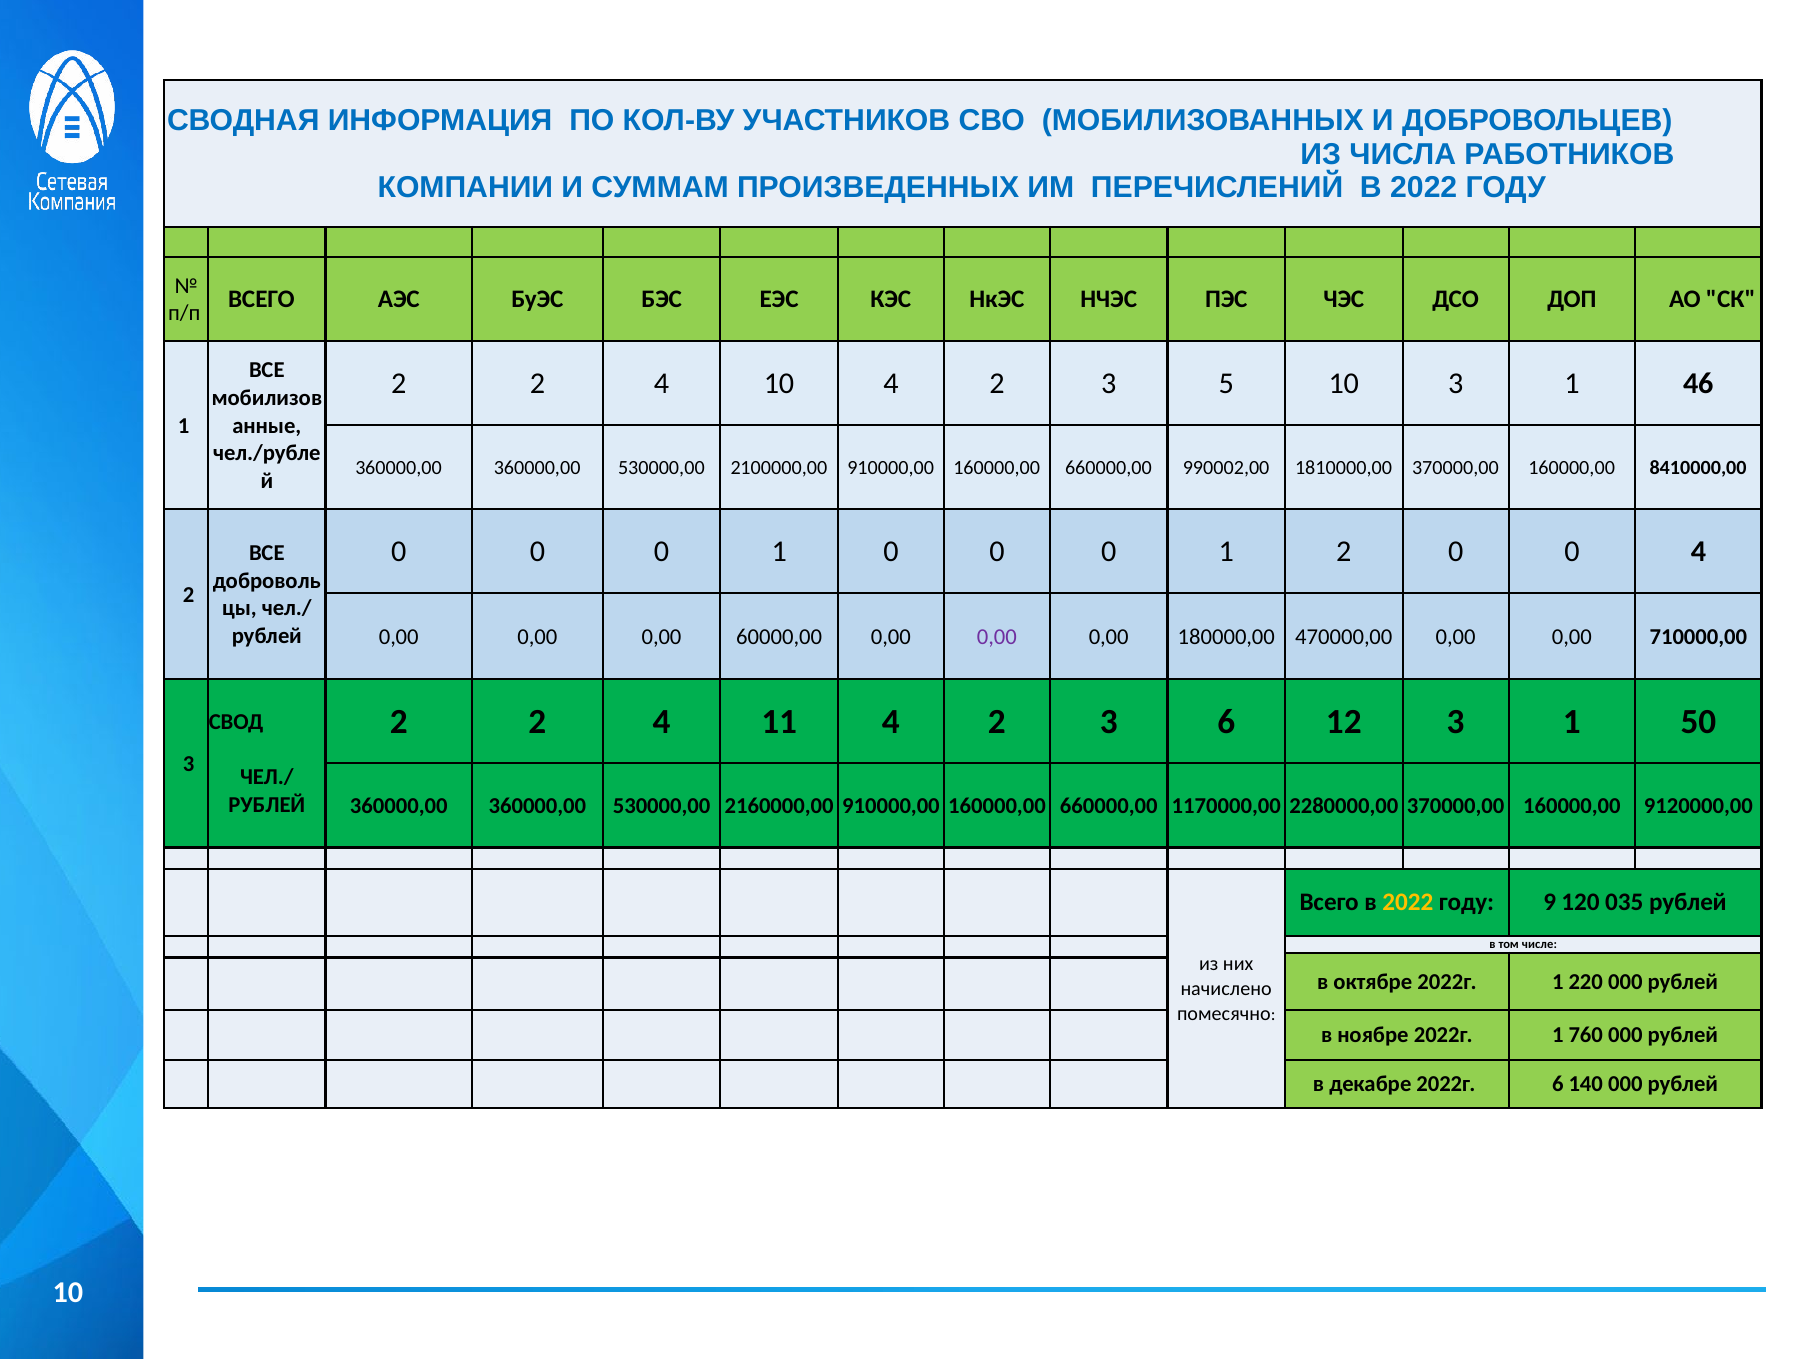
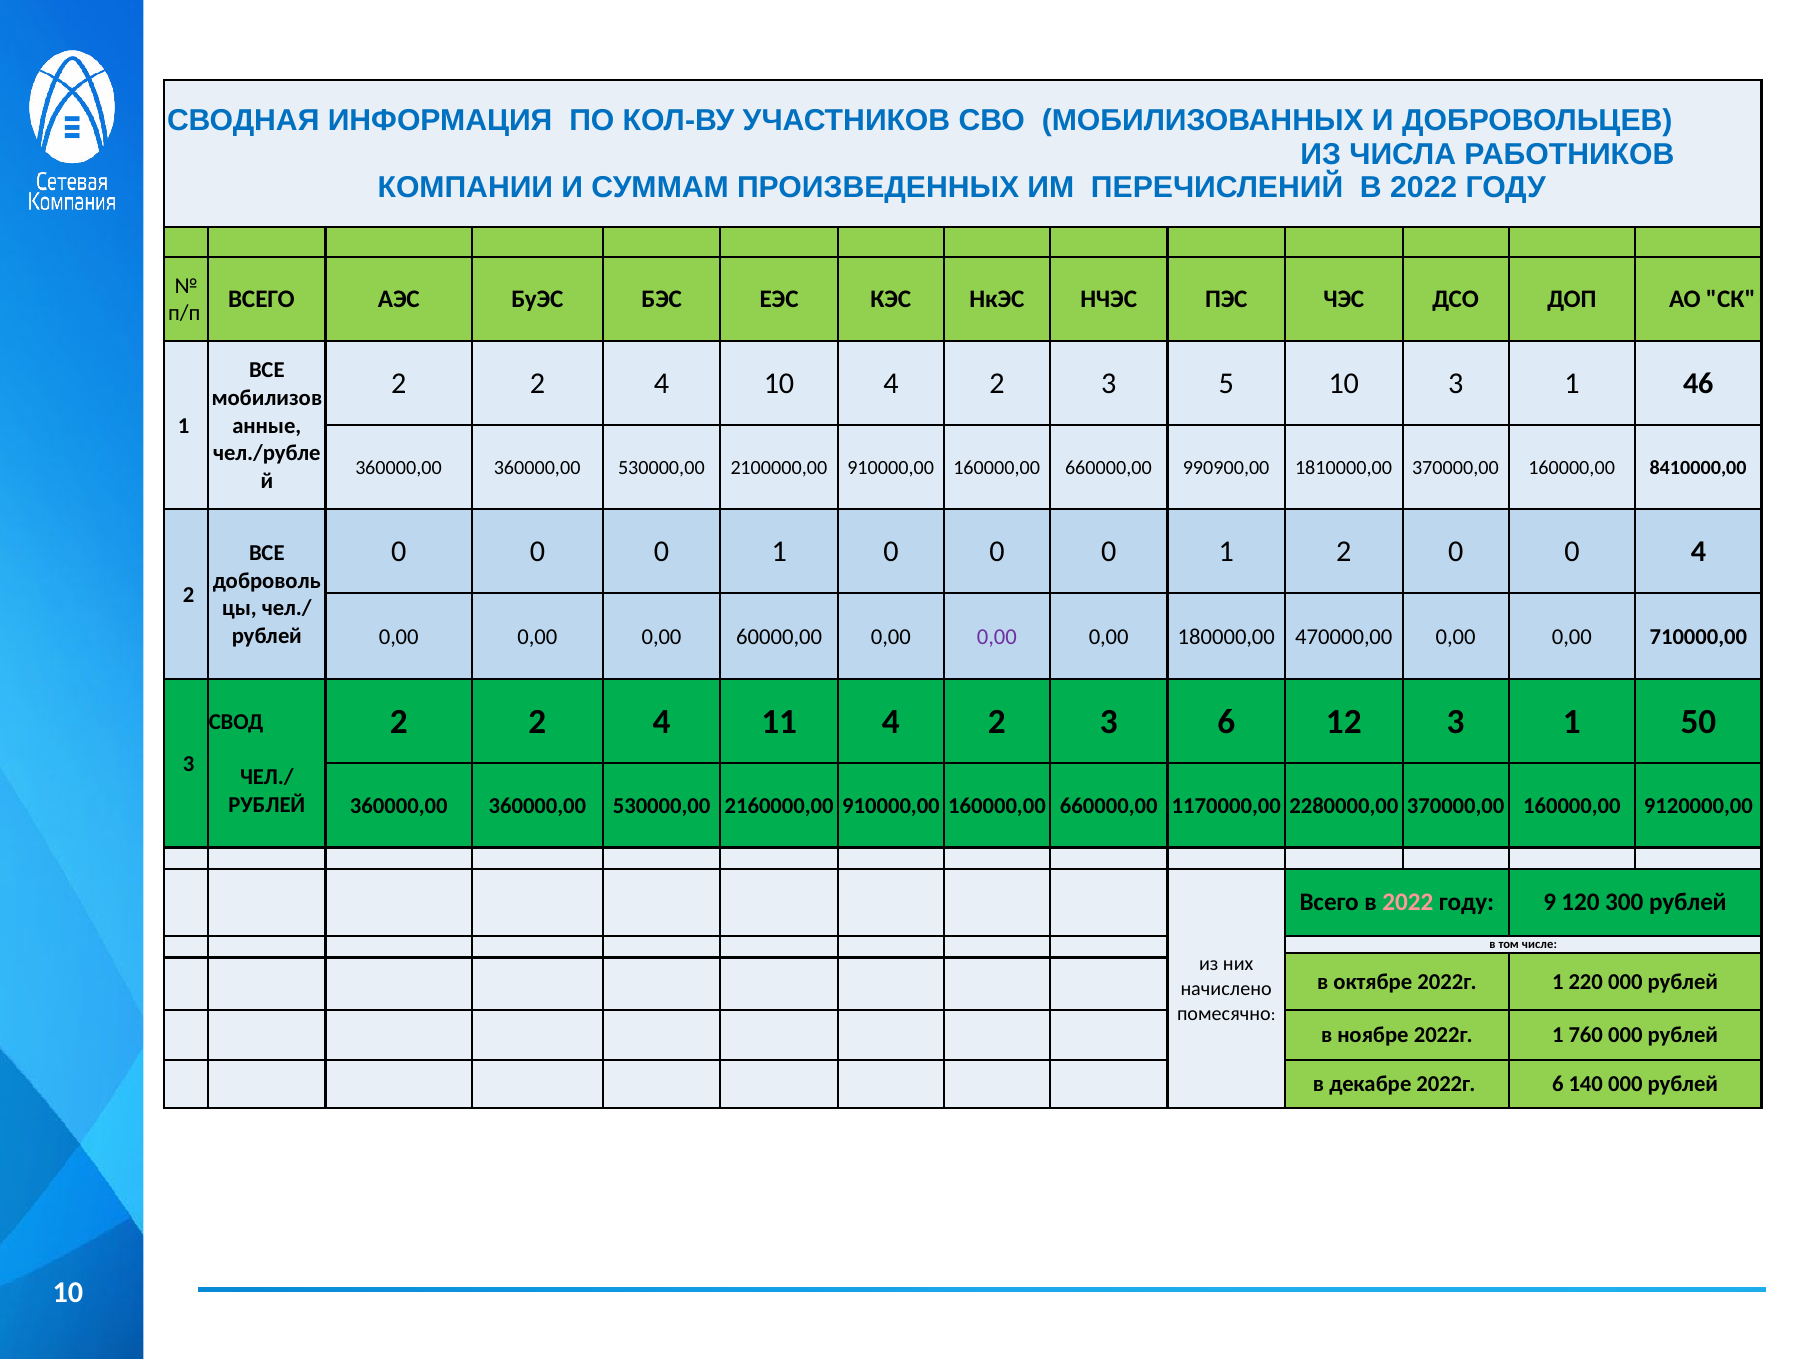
990002,00: 990002,00 -> 990900,00 (1226, 468)
2022 colour: yellow -> pink (1408, 903)
035: 035 -> 300 (1624, 903)
